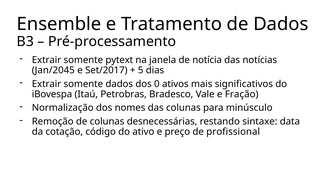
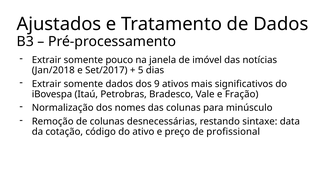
Ensemble: Ensemble -> Ajustados (59, 24)
pytext: pytext -> pouco (119, 60)
notícia: notícia -> imóvel (207, 60)
Jan/2045: Jan/2045 -> Jan/2018 (53, 70)
0: 0 -> 9 (157, 84)
